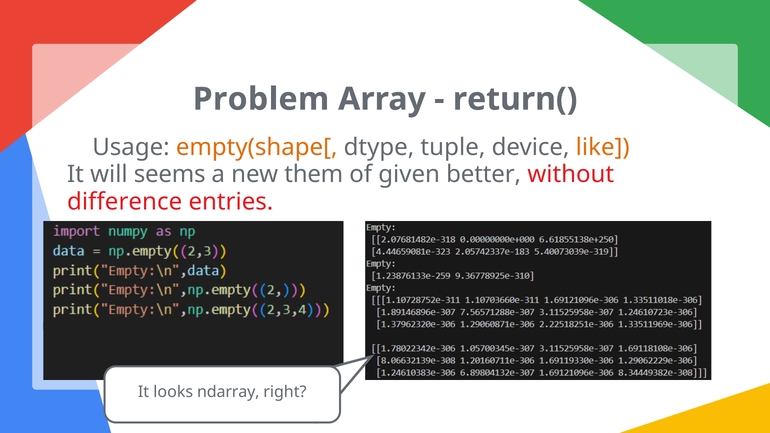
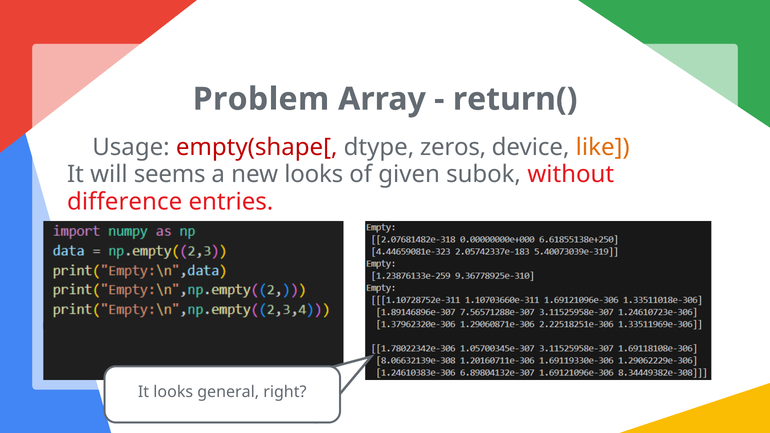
empty(shape[ colour: orange -> red (257, 147)
tuple: tuple -> zeros (453, 147)
new them: them -> looks (314, 174)
better: better -> subok (484, 174)
ndarray: ndarray -> general (228, 392)
